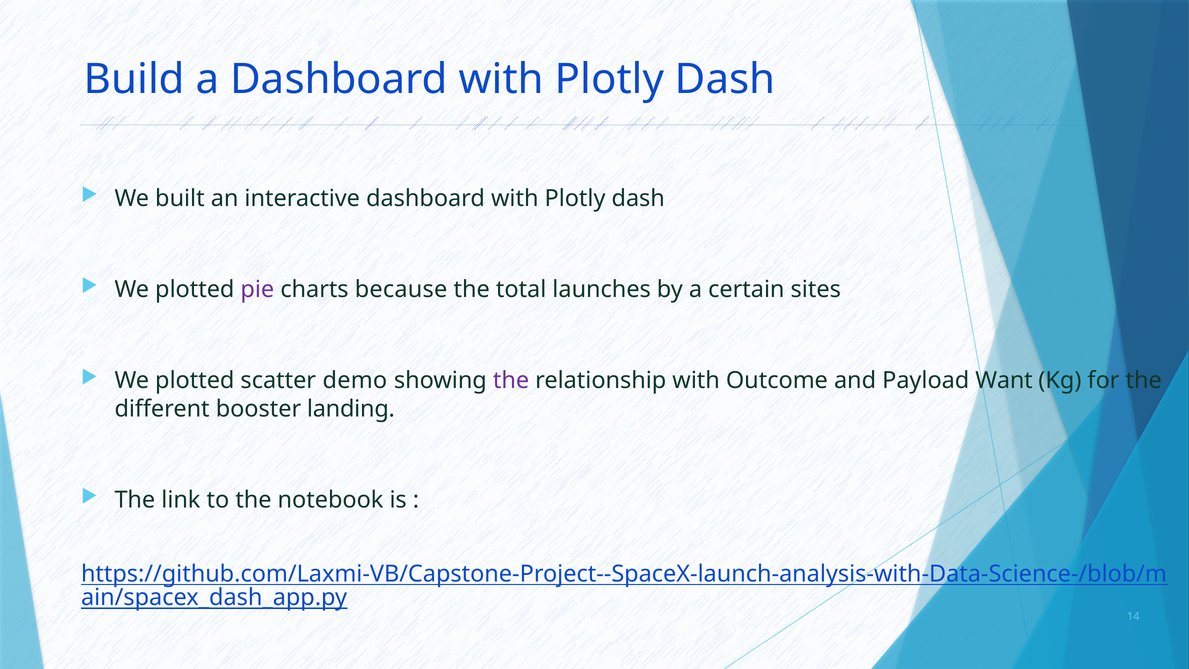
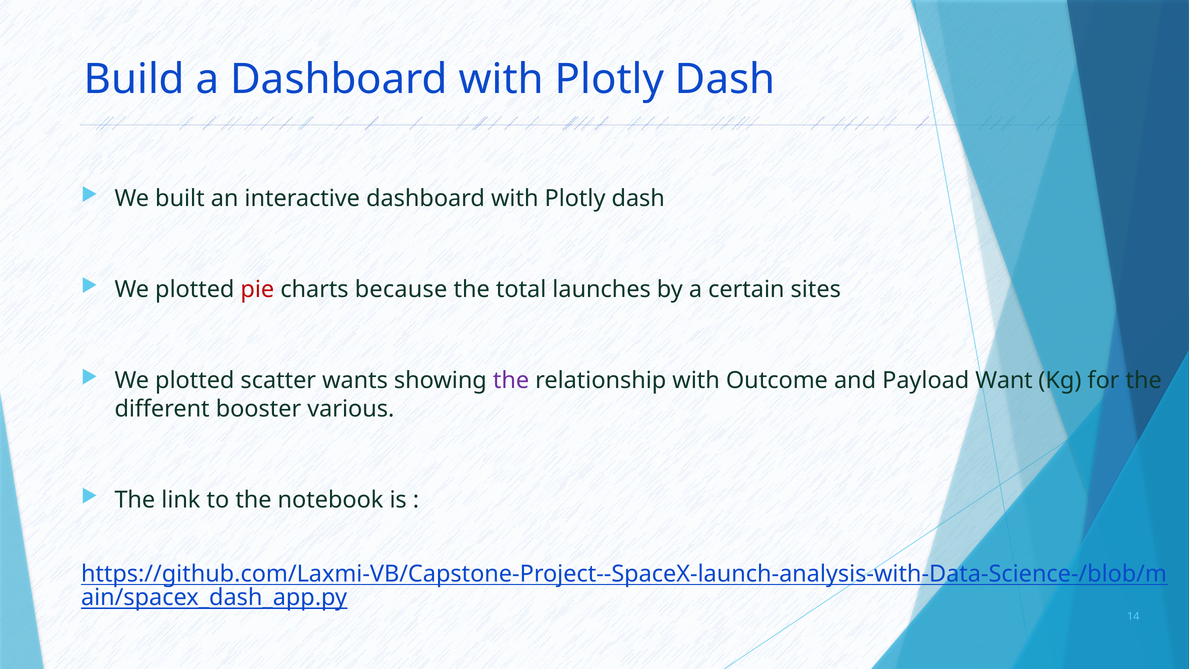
pie colour: purple -> red (257, 289)
demo: demo -> wants (355, 381)
landing: landing -> various (351, 409)
